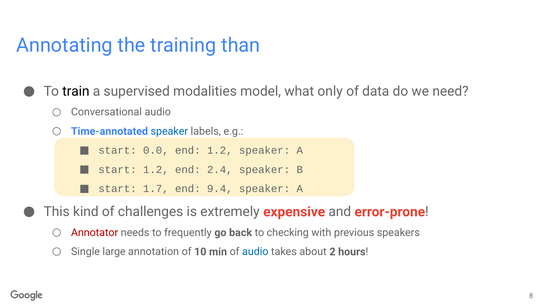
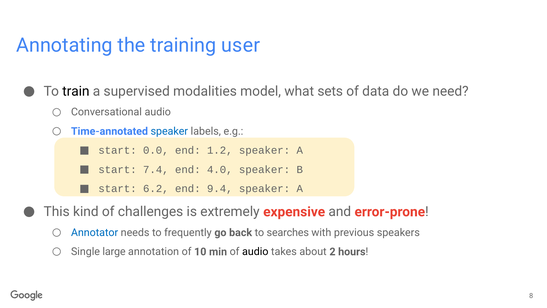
than: than -> user (241, 45)
only: only -> sets (330, 91)
start 1.2: 1.2 -> 7.4 (156, 169)
2.4: 2.4 -> 4.0 (220, 169)
1.7: 1.7 -> 6.2 (156, 189)
Annotator colour: red -> blue (95, 232)
checking: checking -> searches (288, 232)
audio colour: blue -> black (255, 251)
